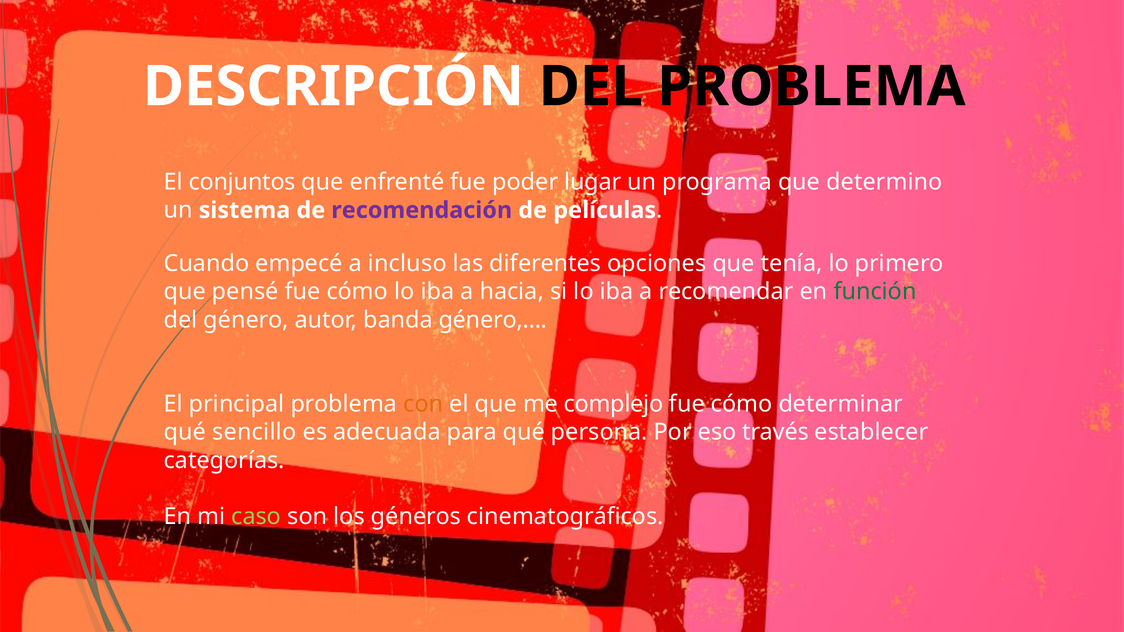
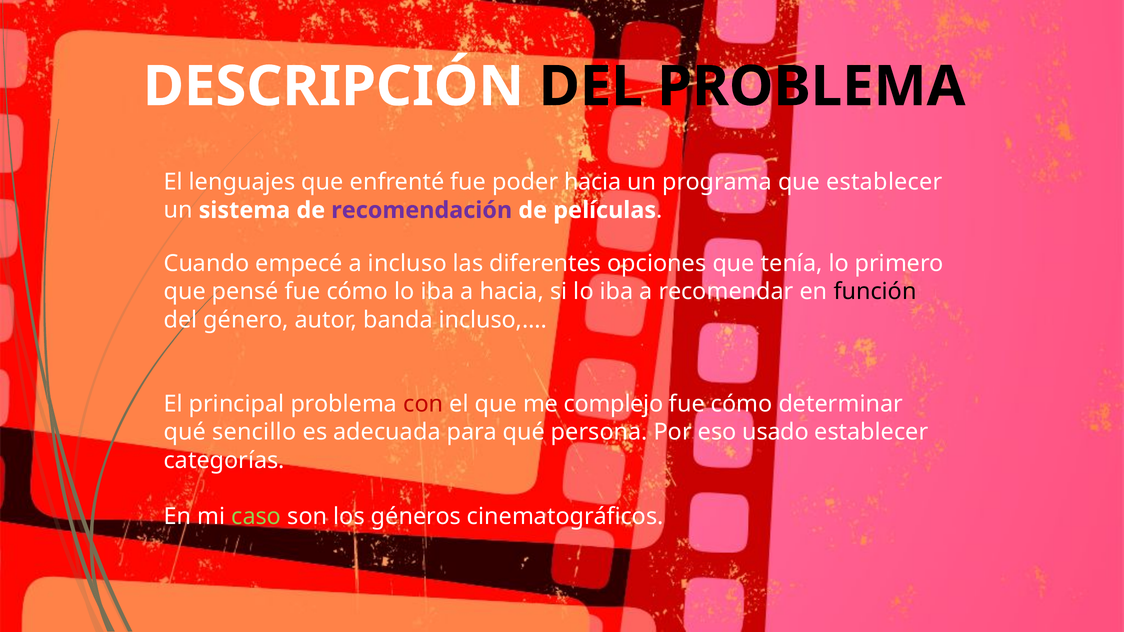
conjuntos: conjuntos -> lenguajes (242, 182)
poder lugar: lugar -> hacia (593, 182)
que determino: determino -> establecer (884, 182)
función colour: green -> black (875, 292)
género,…: género,… -> incluso,… (493, 320)
con colour: orange -> red (423, 404)
través: través -> usado (776, 432)
